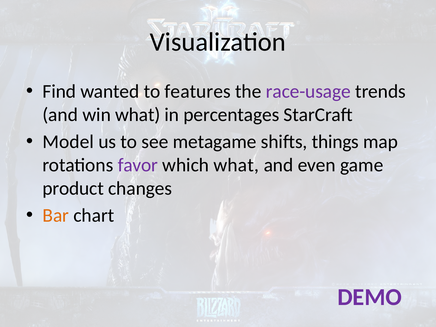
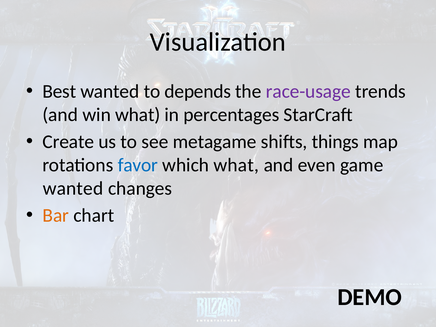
Find: Find -> Best (59, 91)
features: features -> depends (198, 91)
Model: Model -> Create (68, 142)
favor colour: purple -> blue (138, 165)
product: product -> wanted (73, 188)
DEMO colour: purple -> black (370, 297)
